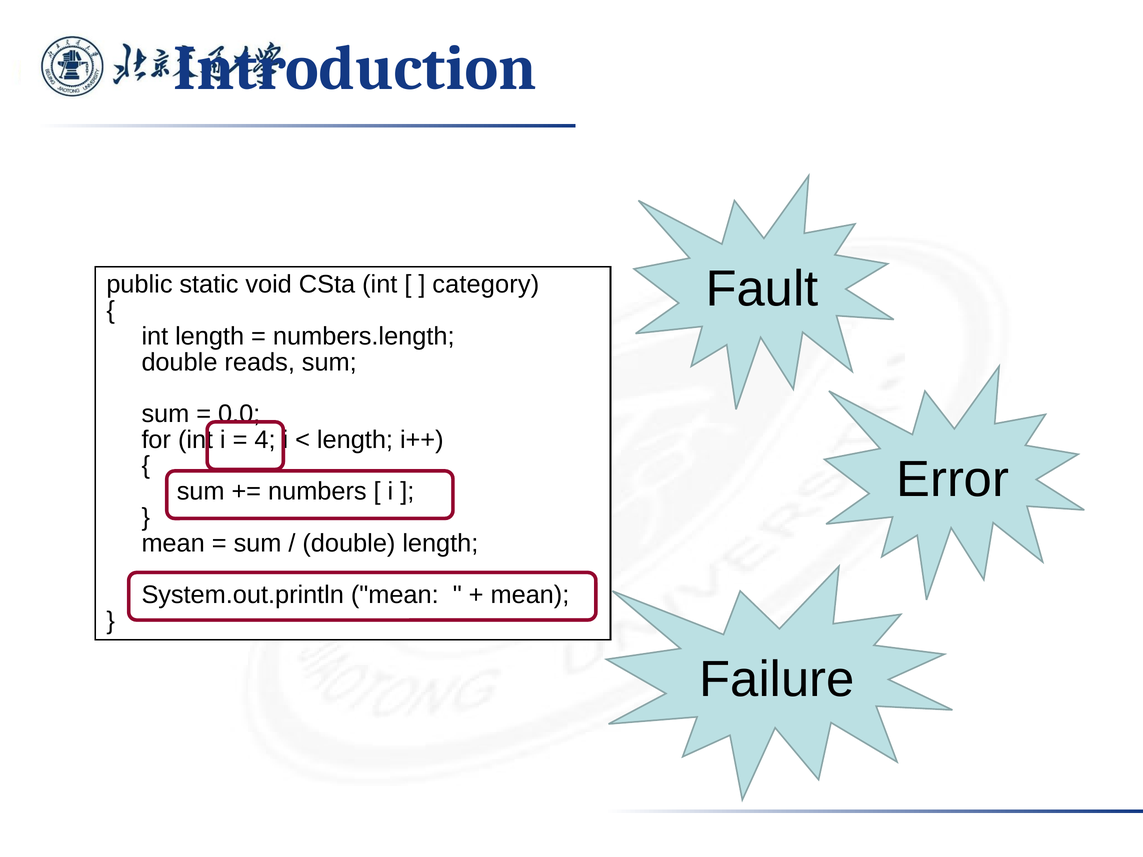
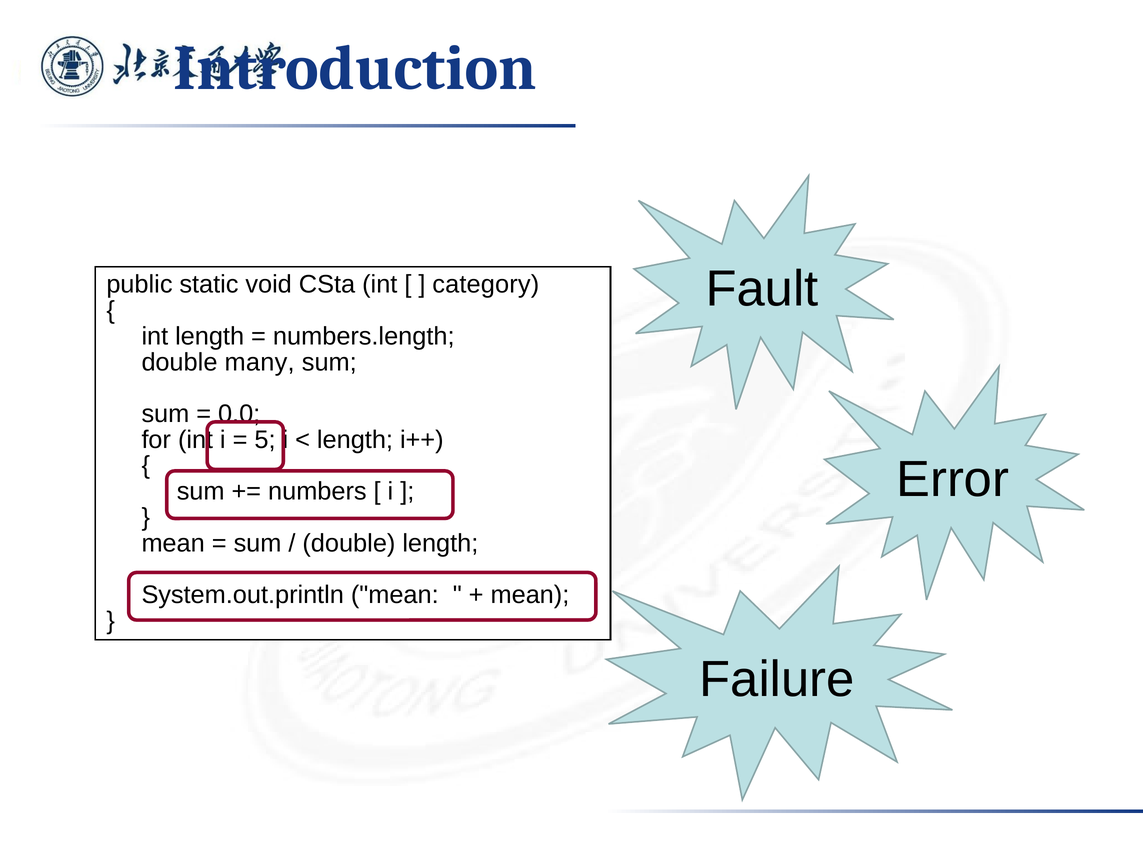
reads: reads -> many (260, 362)
4: 4 -> 5 (265, 440)
